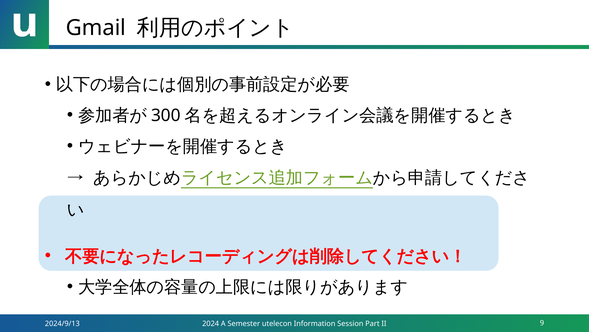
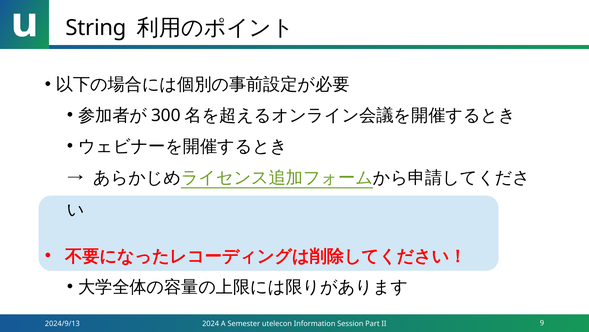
Gmail: Gmail -> String (96, 28)
